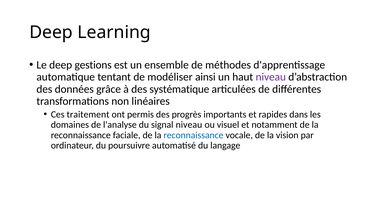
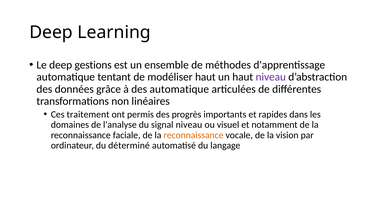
modéliser ainsi: ainsi -> haut (205, 77)
des systématique: systématique -> automatique (179, 89)
reconnaissance colour: blue -> orange (193, 135)
poursuivre: poursuivre -> déterminé (129, 146)
